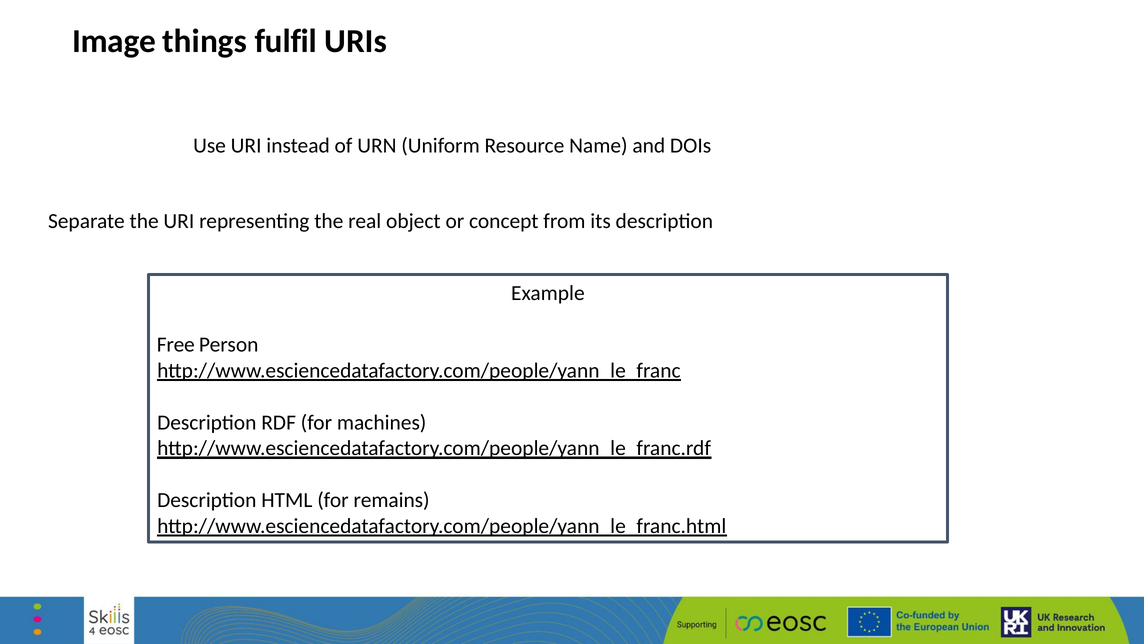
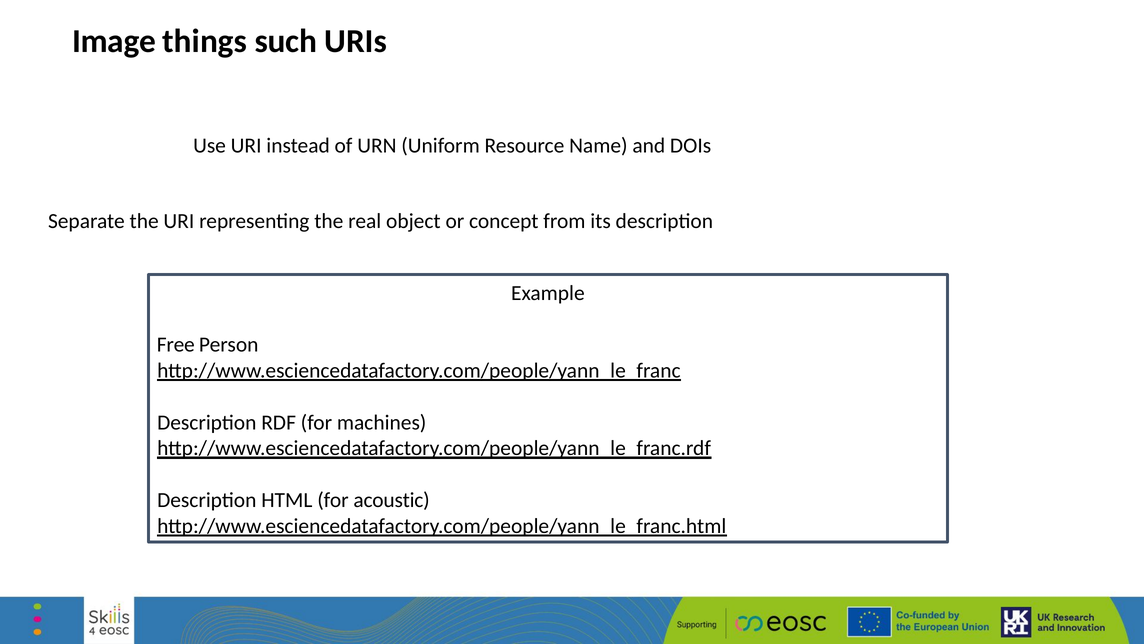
fulfil: fulfil -> such (286, 41)
remains: remains -> acoustic (392, 500)
